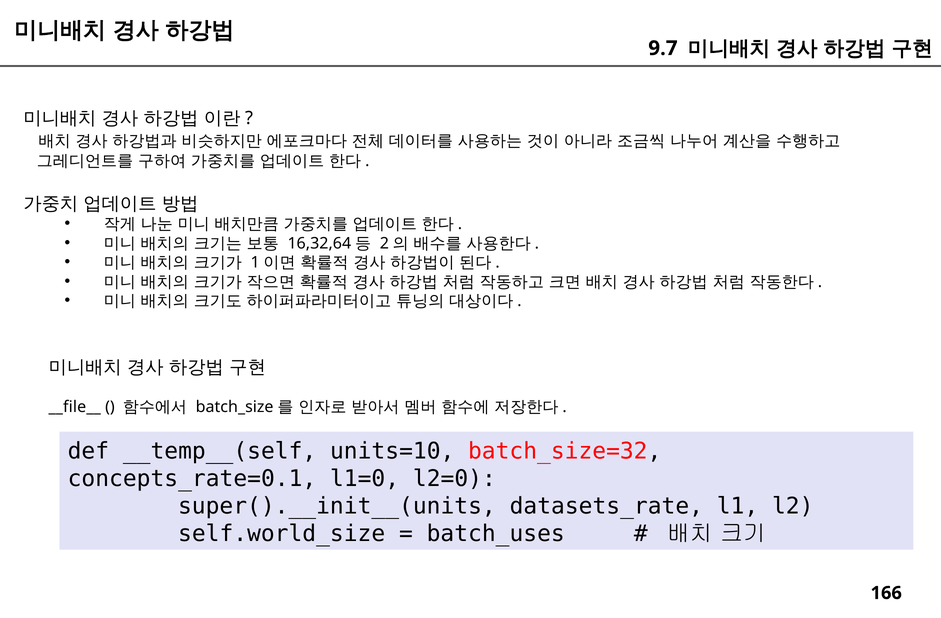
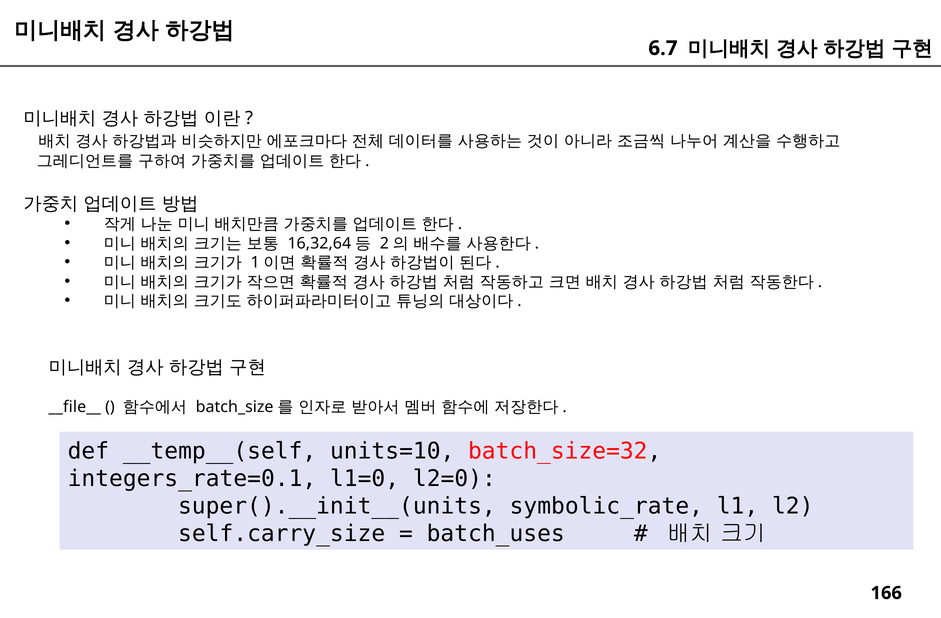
9.7: 9.7 -> 6.7 (663, 48)
concepts_rate=0.1: concepts_rate=0.1 -> integers_rate=0.1 (192, 479)
datasets_rate: datasets_rate -> symbolic_rate (606, 506)
self.world_size: self.world_size -> self.carry_size (282, 534)
